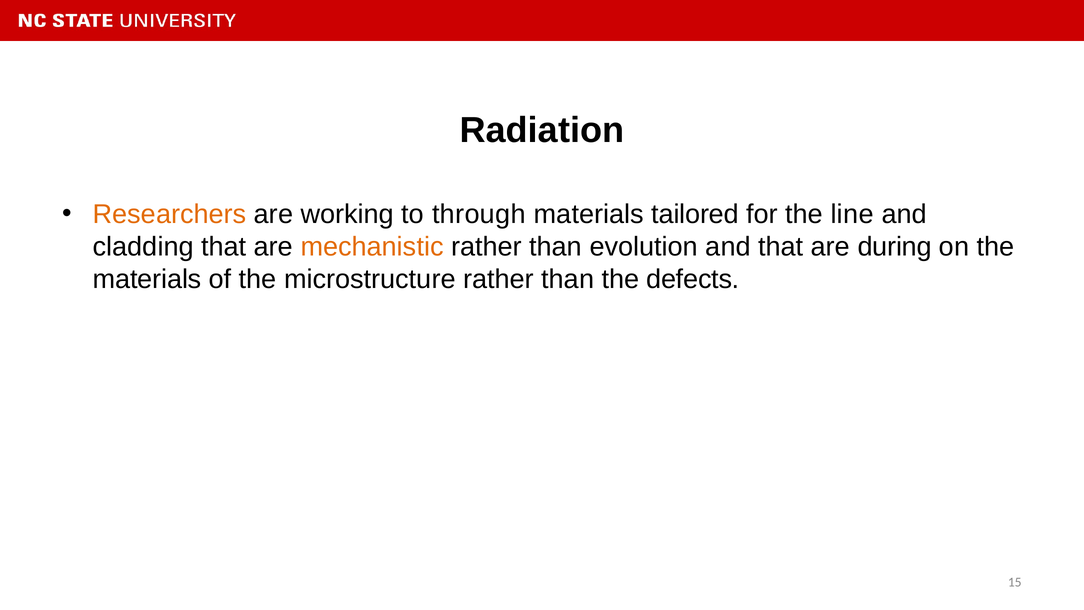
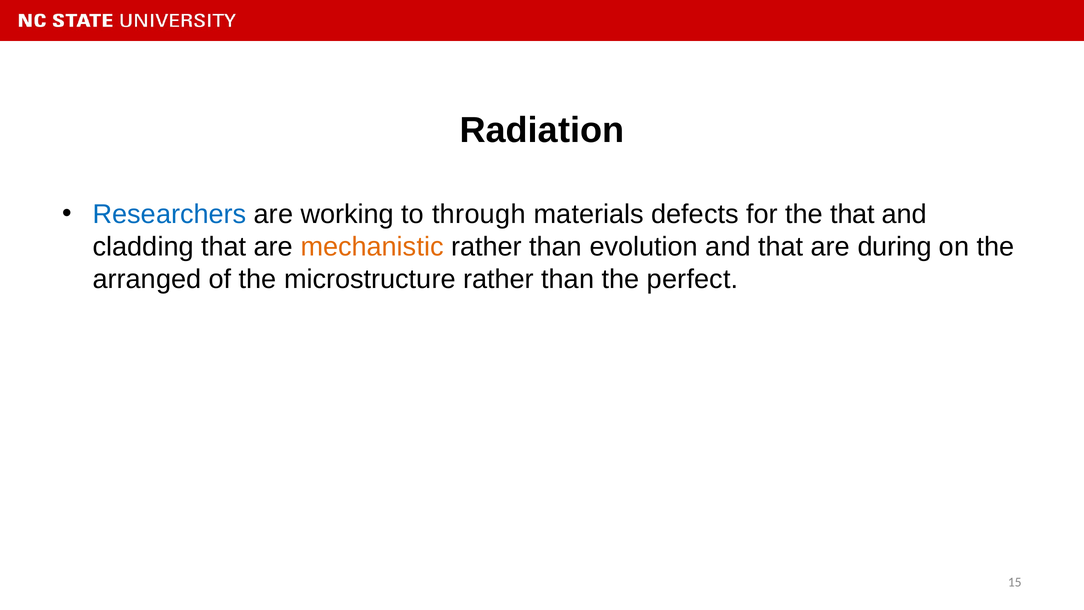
Researchers colour: orange -> blue (170, 214)
tailored: tailored -> defects (695, 214)
the line: line -> that (852, 214)
materials: materials -> arranged (147, 279)
defects: defects -> perfect (693, 279)
